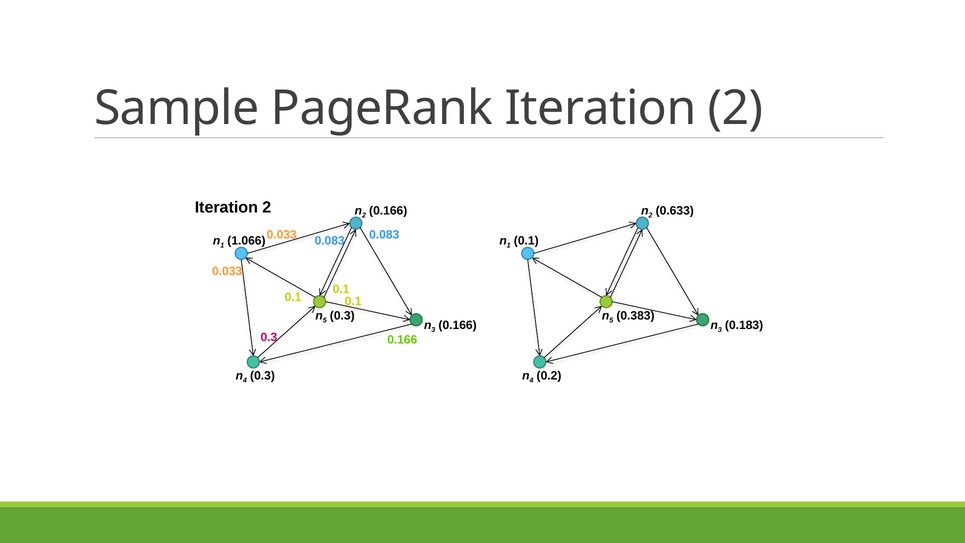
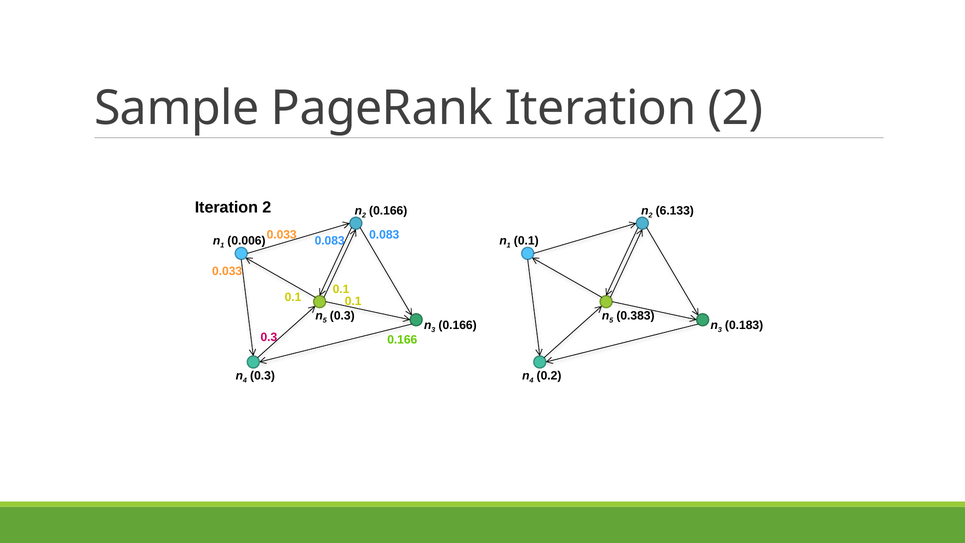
0.633: 0.633 -> 6.133 (675, 211)
1.066: 1.066 -> 0.006 (246, 241)
